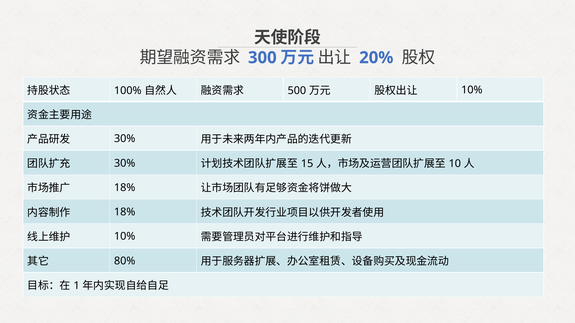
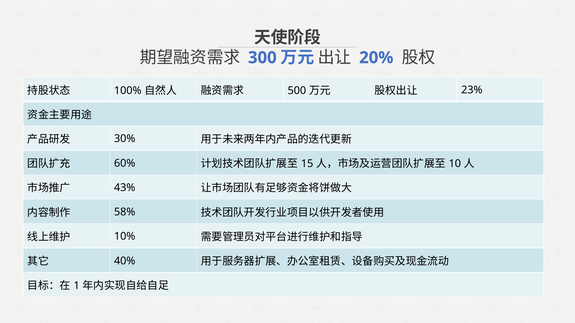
10%: 10% -> 23% (472, 90)
30%: 30% -> 60% (125, 163)
18%: 18% -> 43% (125, 188)
18%: 18% -> 58% (125, 212)
80%: 80% -> 40% (125, 261)
